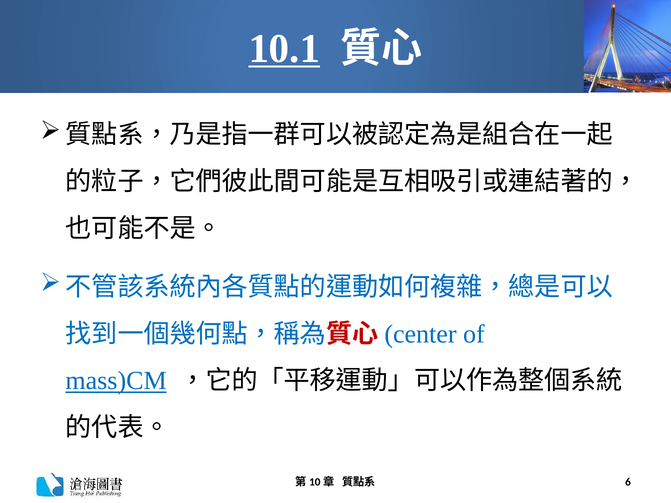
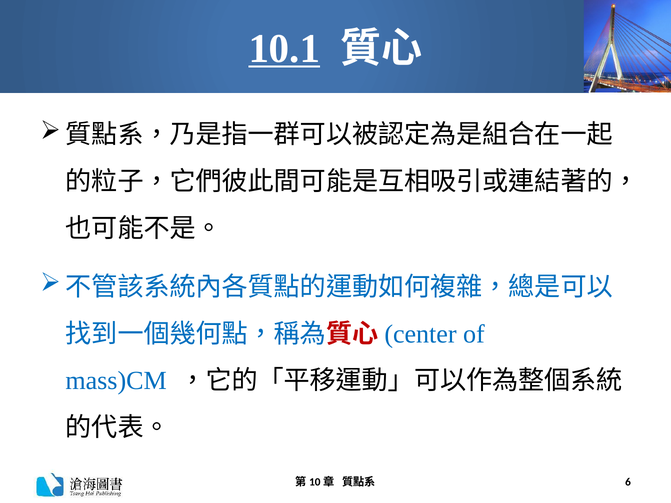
mass)CM underline: present -> none (116, 381)
